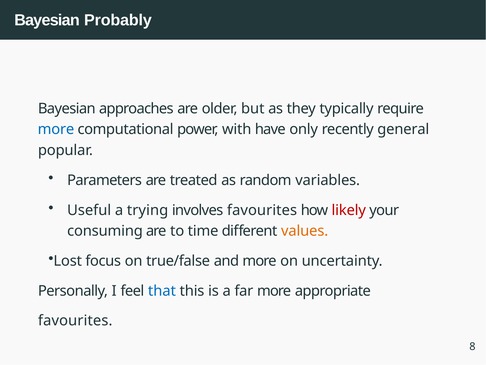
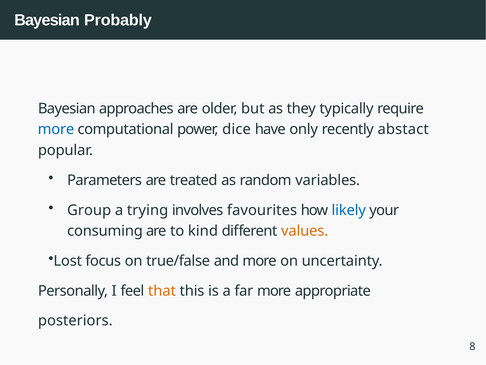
with: with -> dice (237, 129)
general: general -> abstact (403, 129)
Useful: Useful -> Group (89, 210)
likely colour: red -> blue (349, 210)
time: time -> kind (203, 231)
that colour: blue -> orange (162, 291)
favourites: favourites -> posteriors (75, 321)
